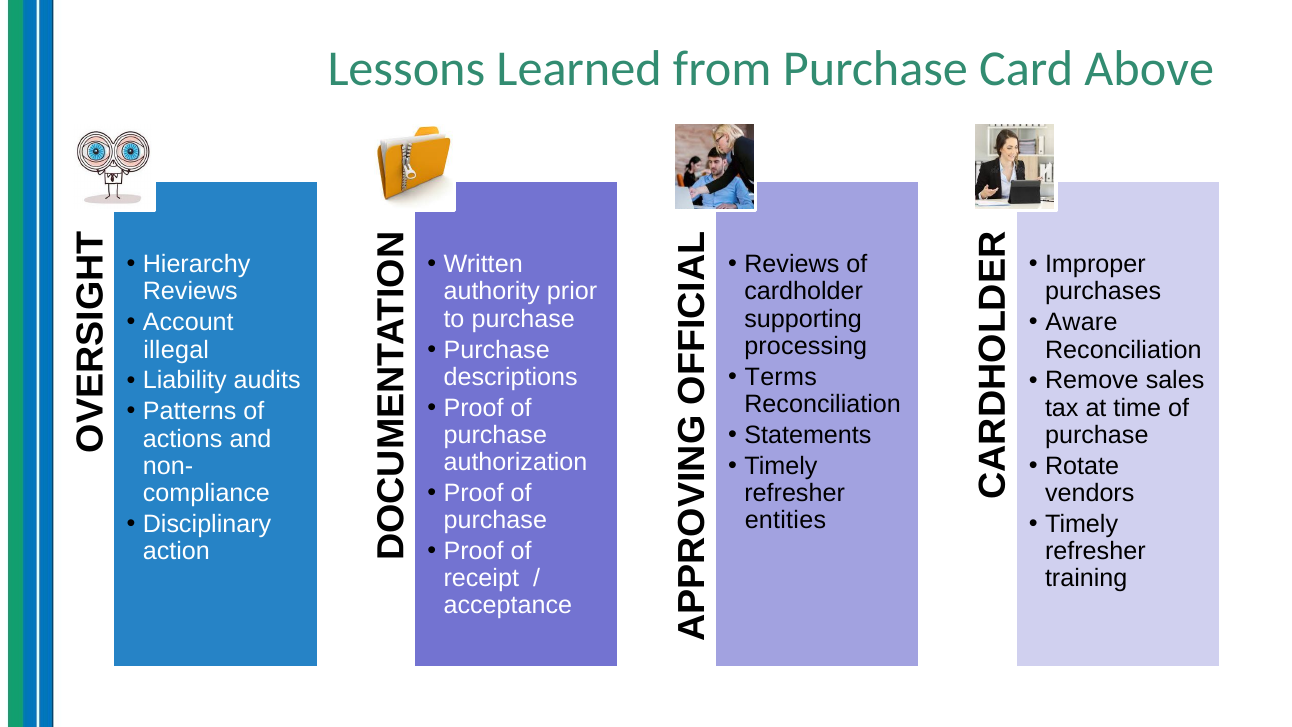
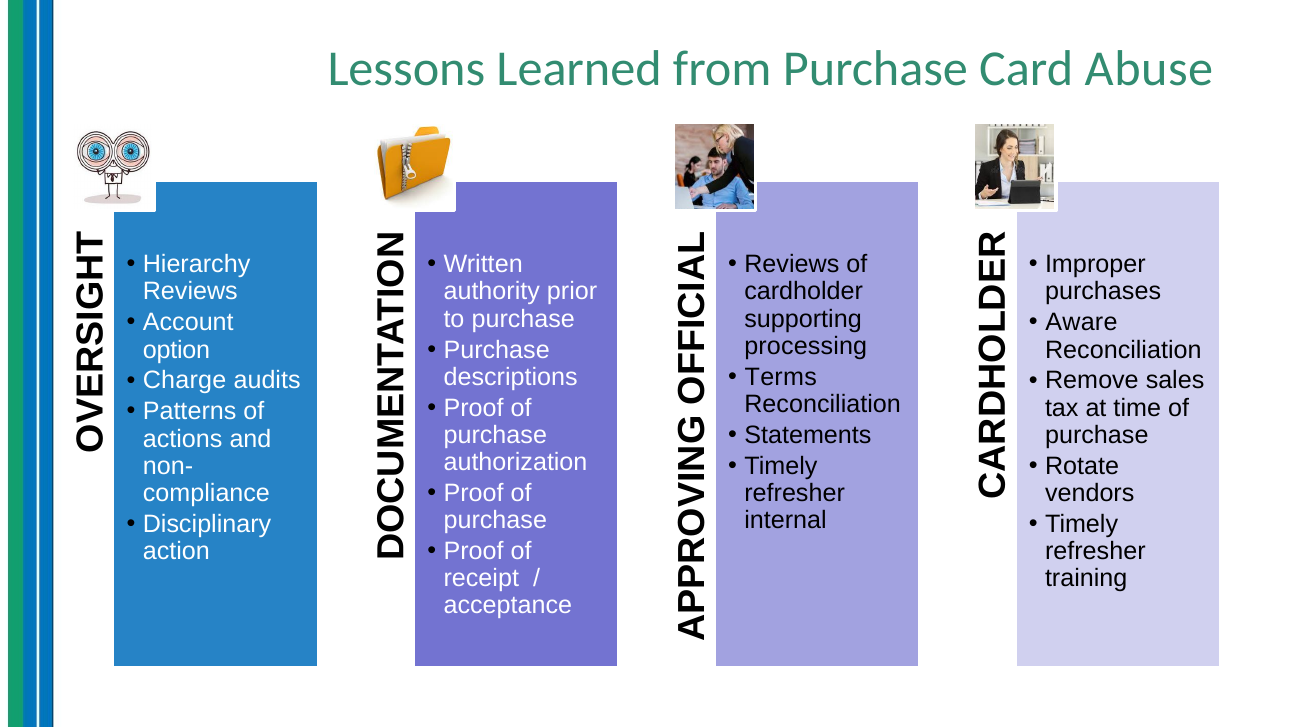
Above: Above -> Abuse (1149, 69)
illegal: illegal -> option (176, 350)
Liability: Liability -> Charge (185, 381)
entities: entities -> internal (786, 520)
